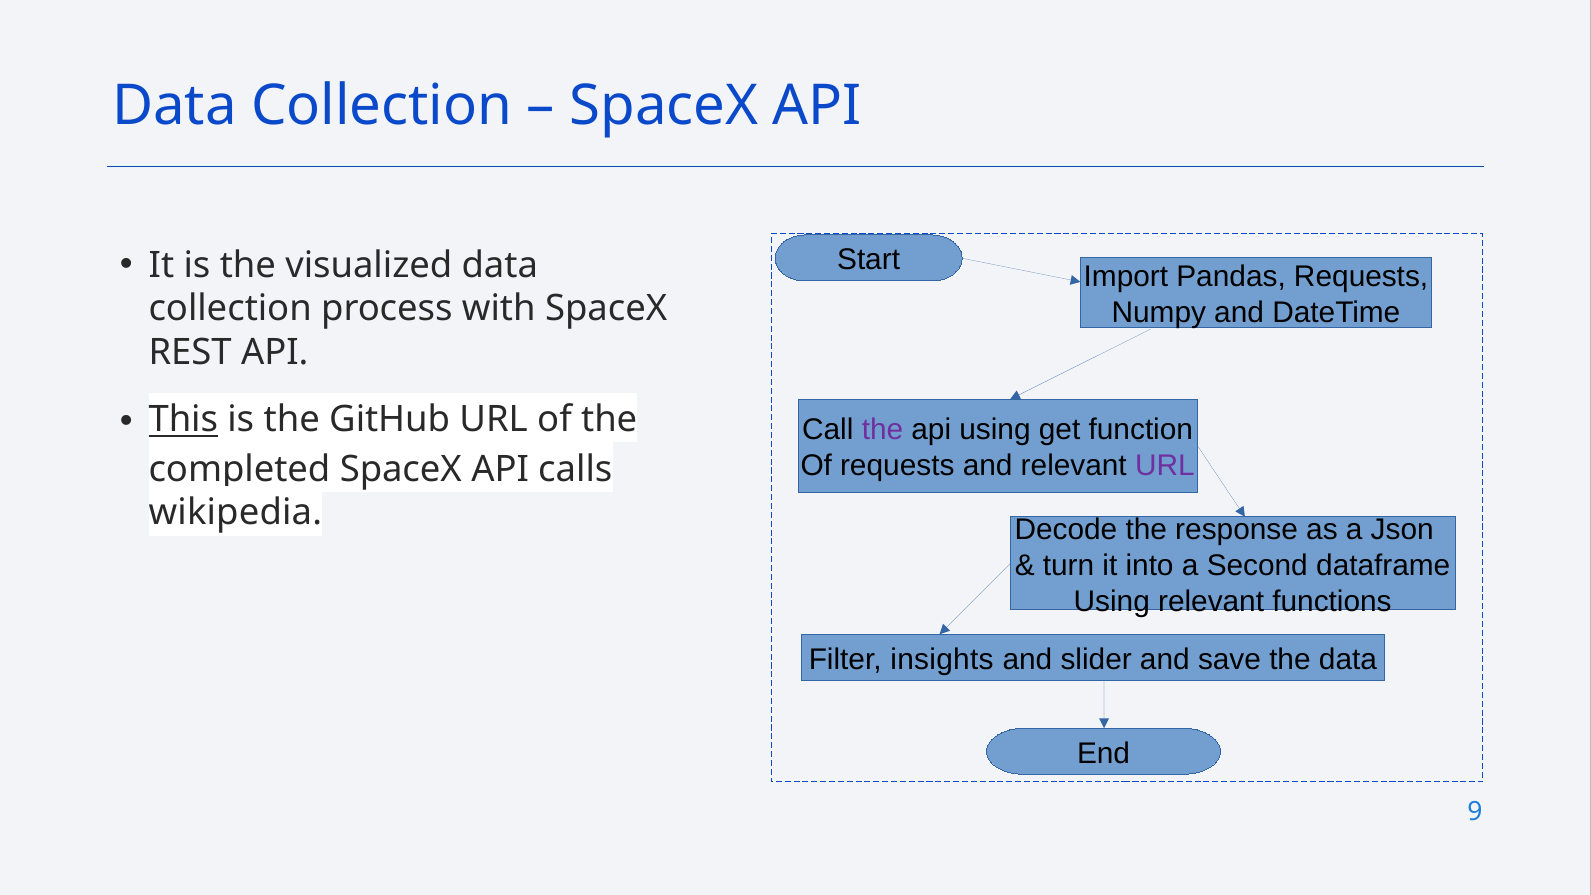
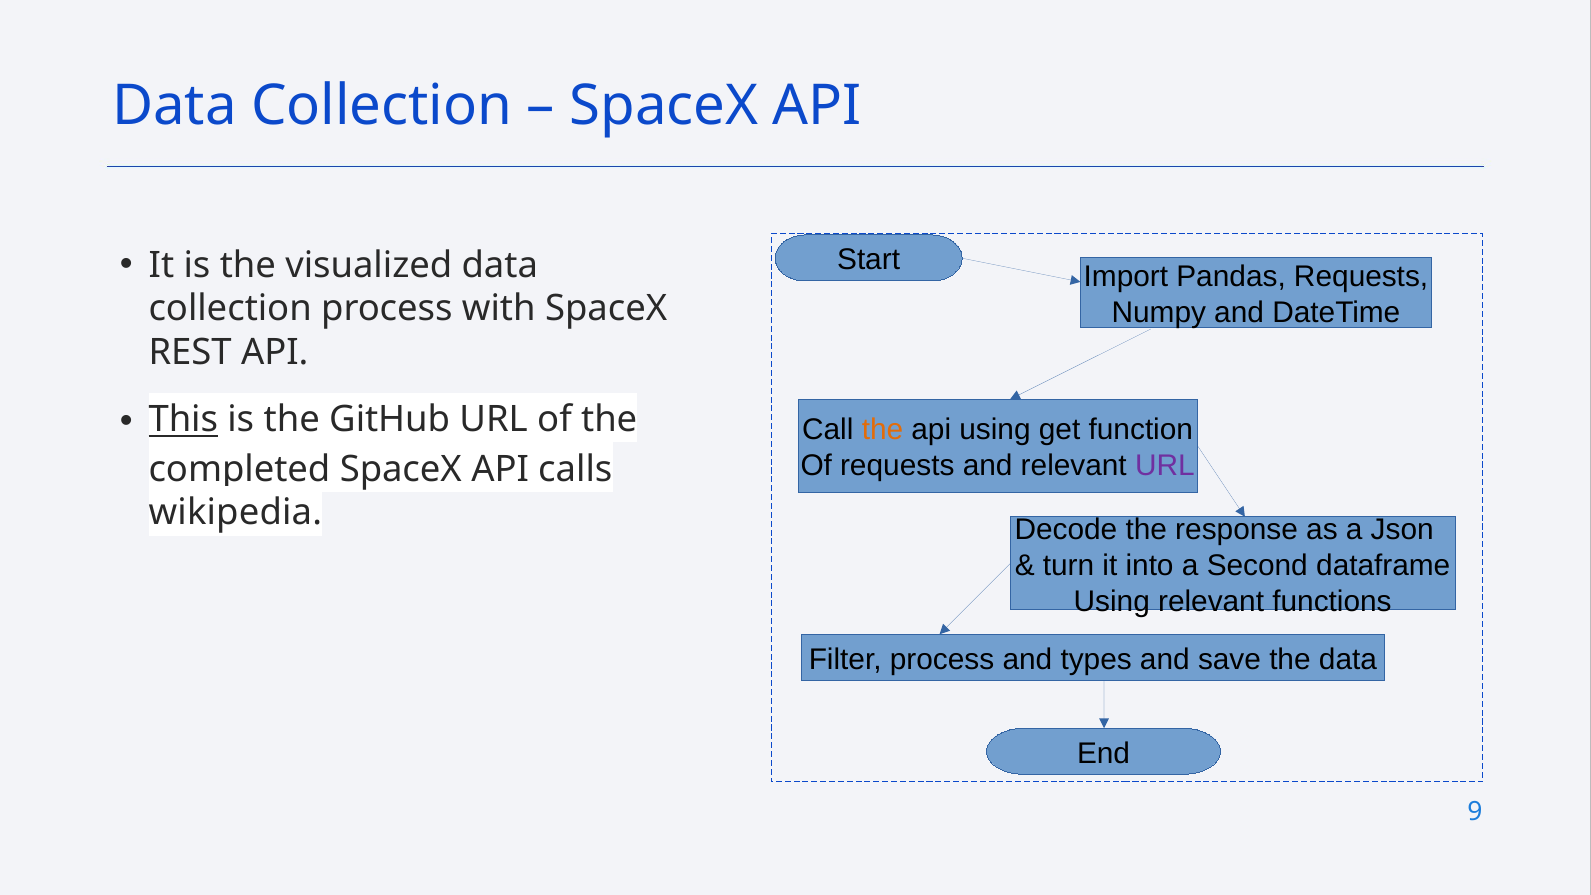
the colour: purple -> orange (883, 430)
Filter insights: insights -> process (942, 659)
slider: slider -> types (1096, 659)
